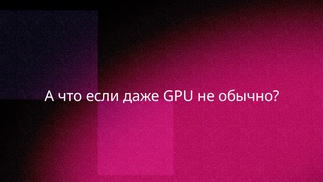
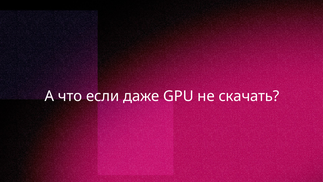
обычно: обычно -> скачать (249, 96)
